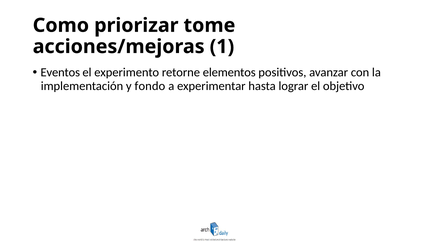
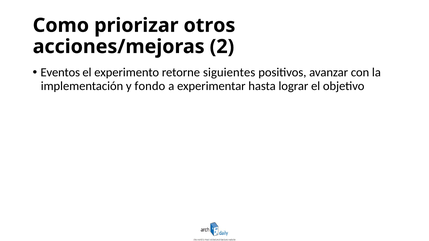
tome: tome -> otros (209, 25)
1: 1 -> 2 (222, 47)
elementos: elementos -> siguientes (229, 73)
